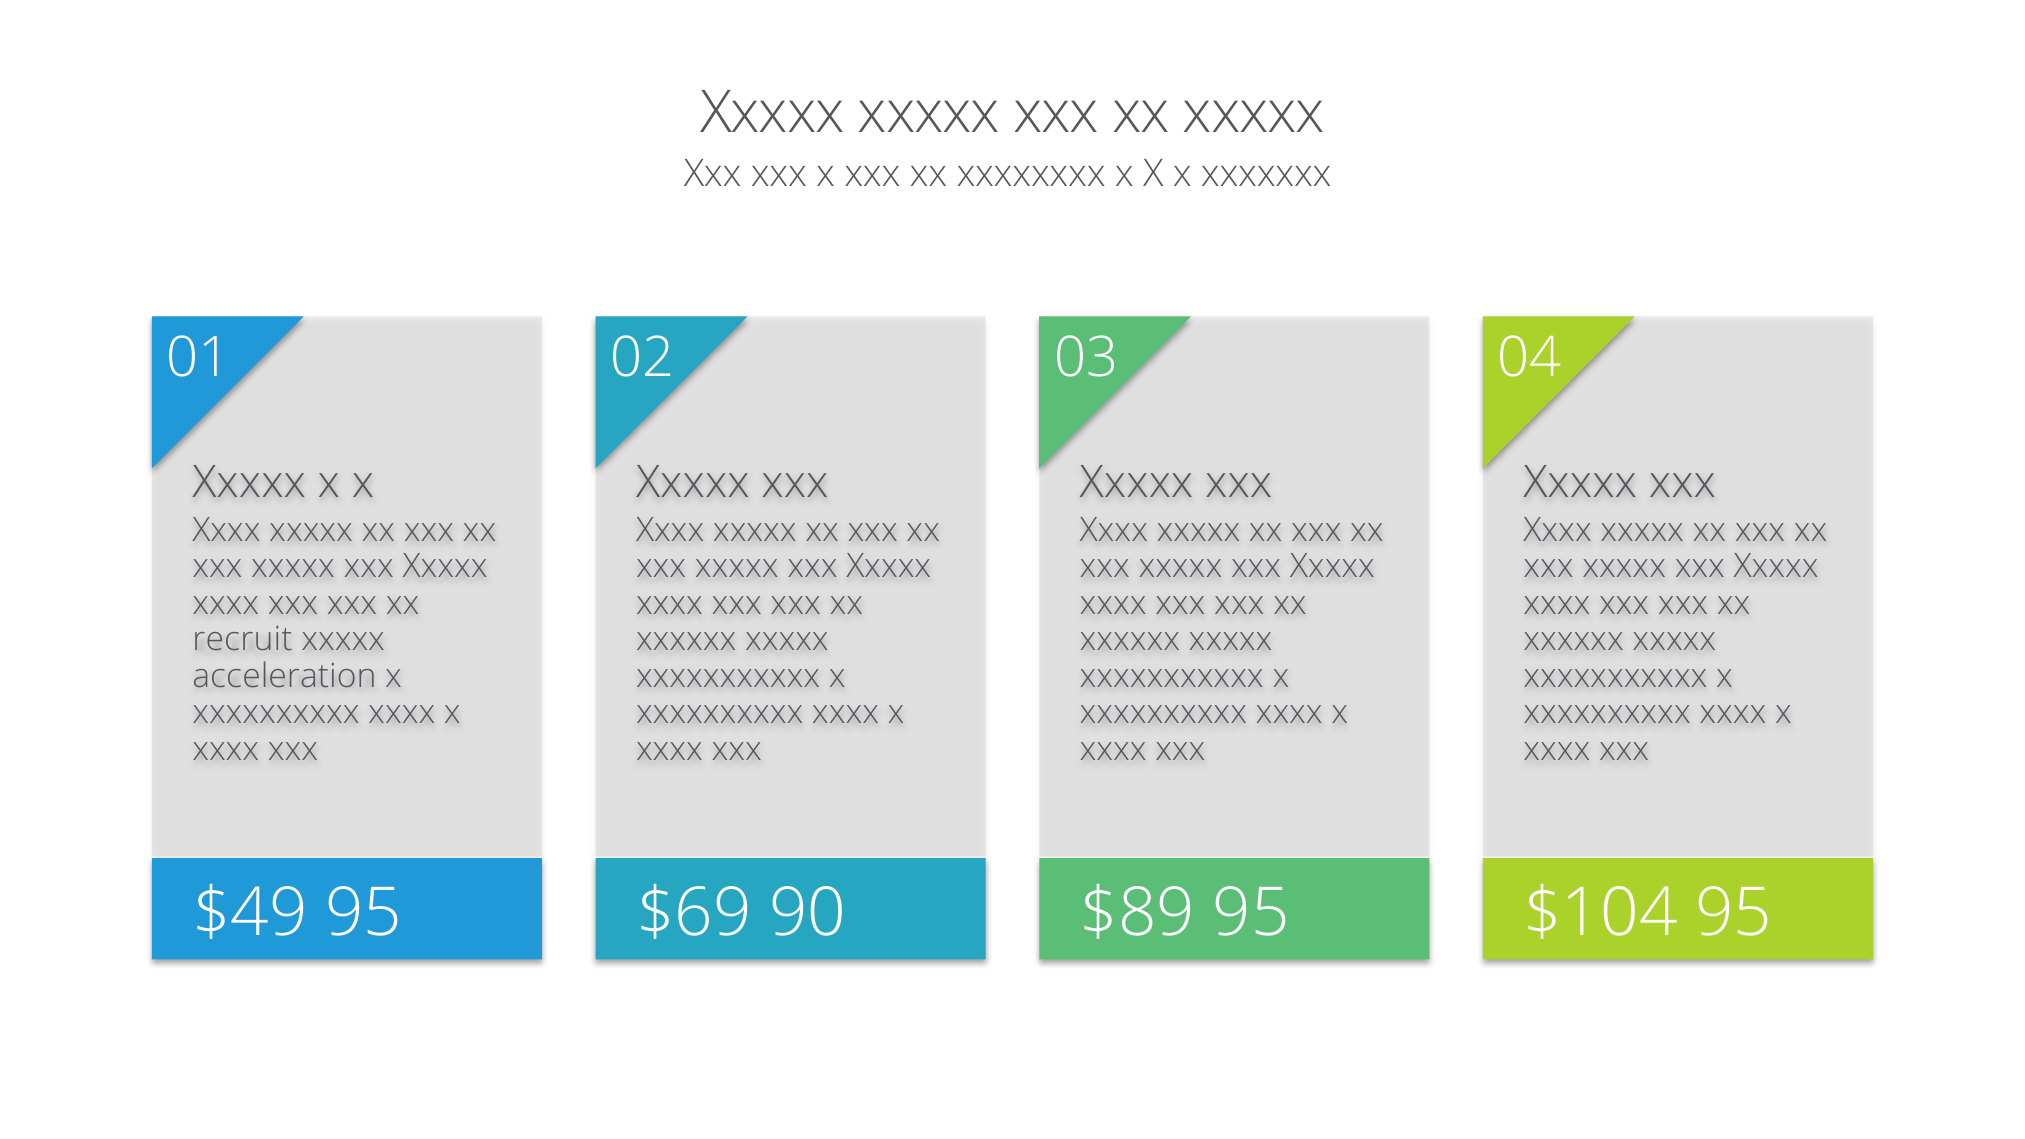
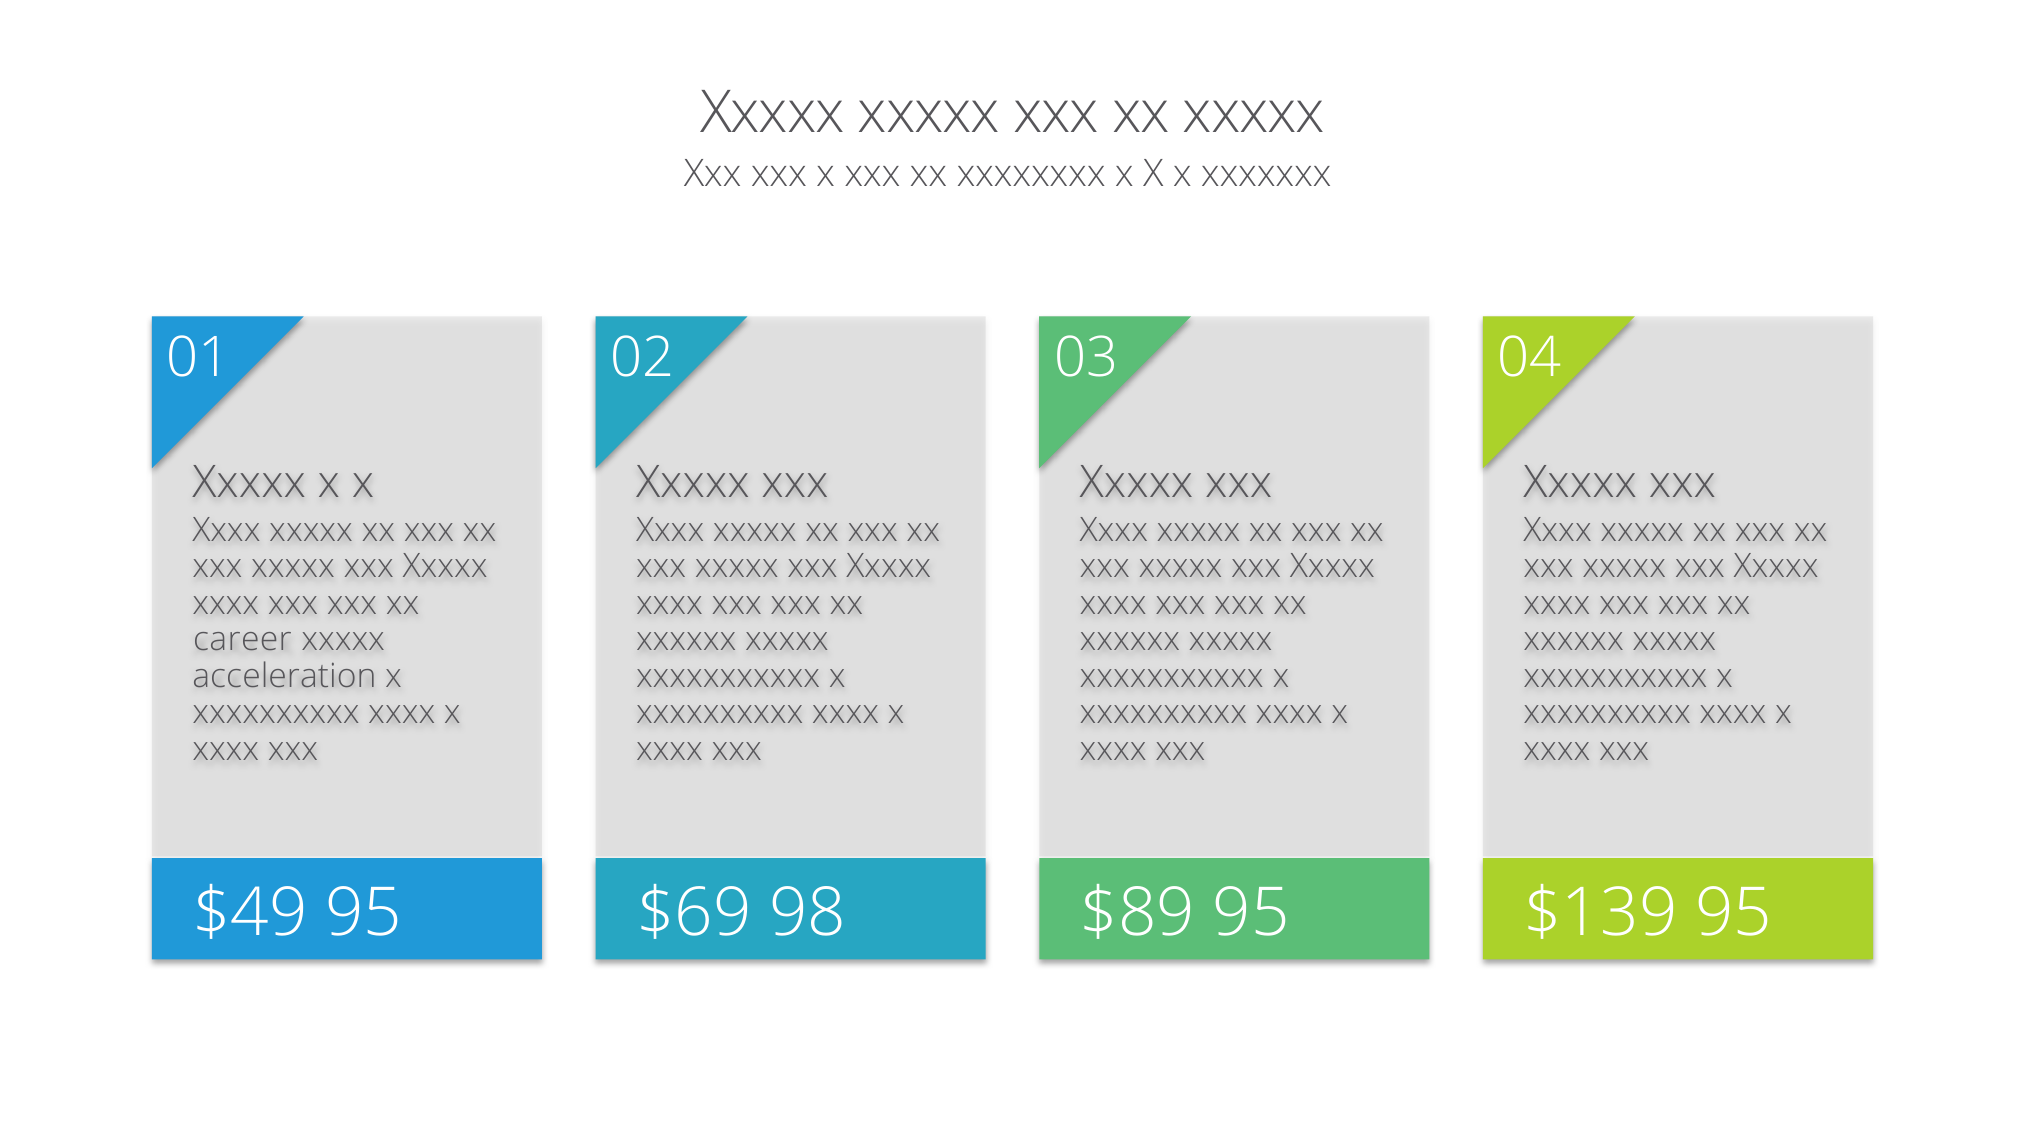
recruit: recruit -> career (242, 640)
90: 90 -> 98 (808, 913)
$104: $104 -> $139 (1600, 913)
